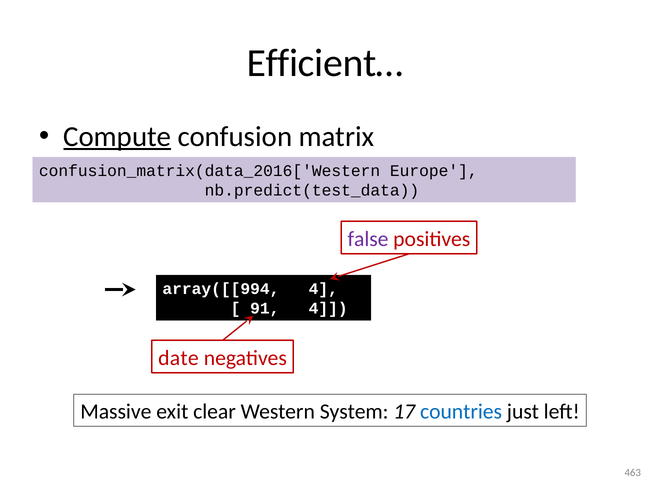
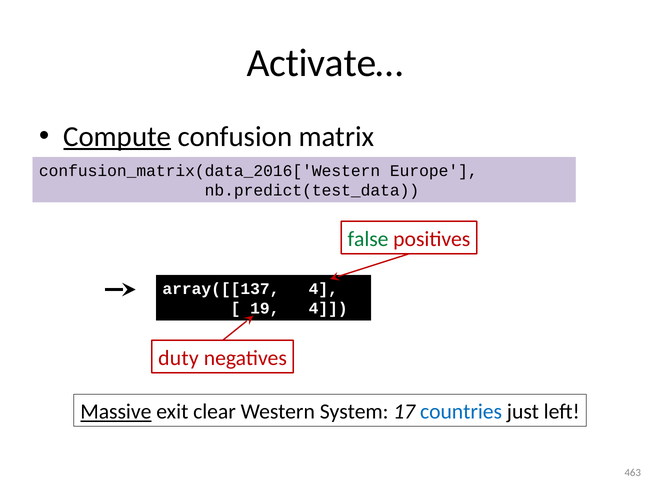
Efficient…: Efficient… -> Activate… (325, 63)
false colour: purple -> green (368, 239)
array([[994: array([[994 -> array([[137 (221, 289)
91: 91 -> 19 (265, 308)
date: date -> duty (178, 358)
Massive underline: none -> present (116, 411)
